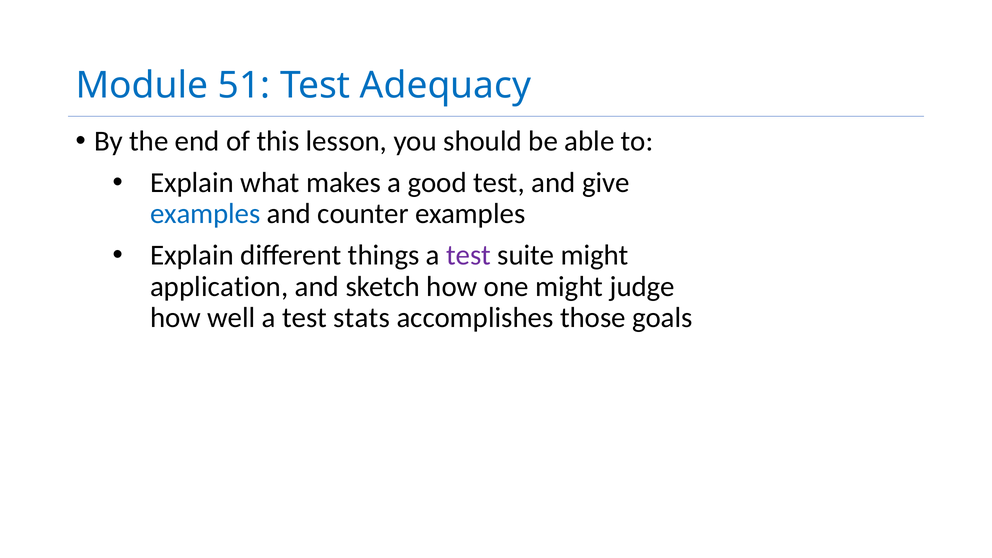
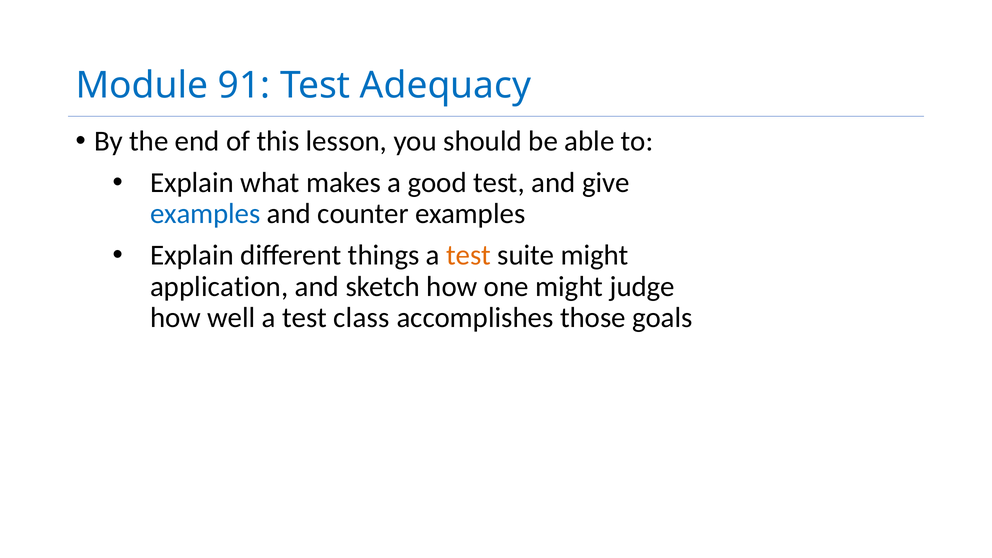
51: 51 -> 91 (244, 85)
test colour: purple -> orange (469, 255)
stats: stats -> class (362, 318)
